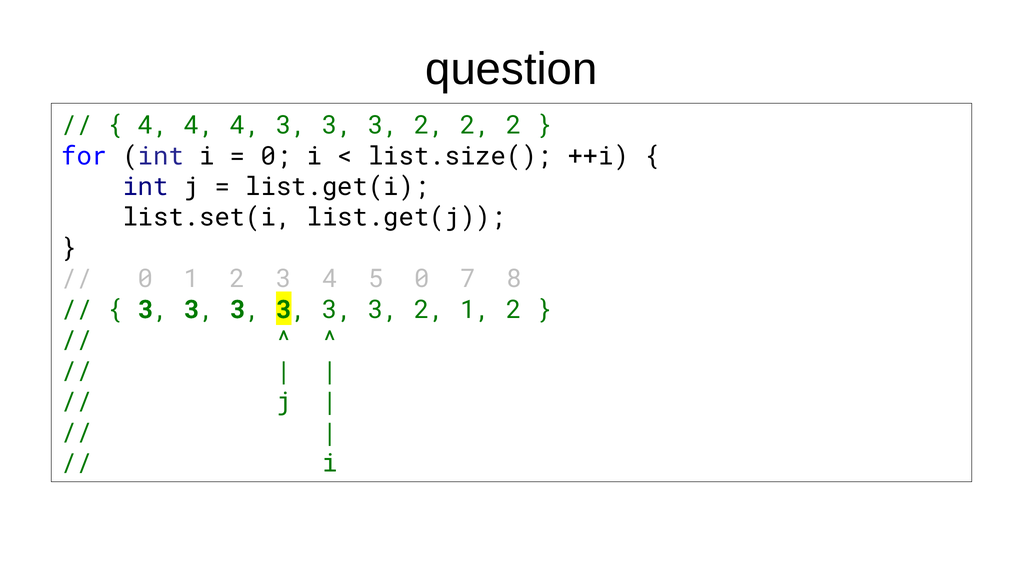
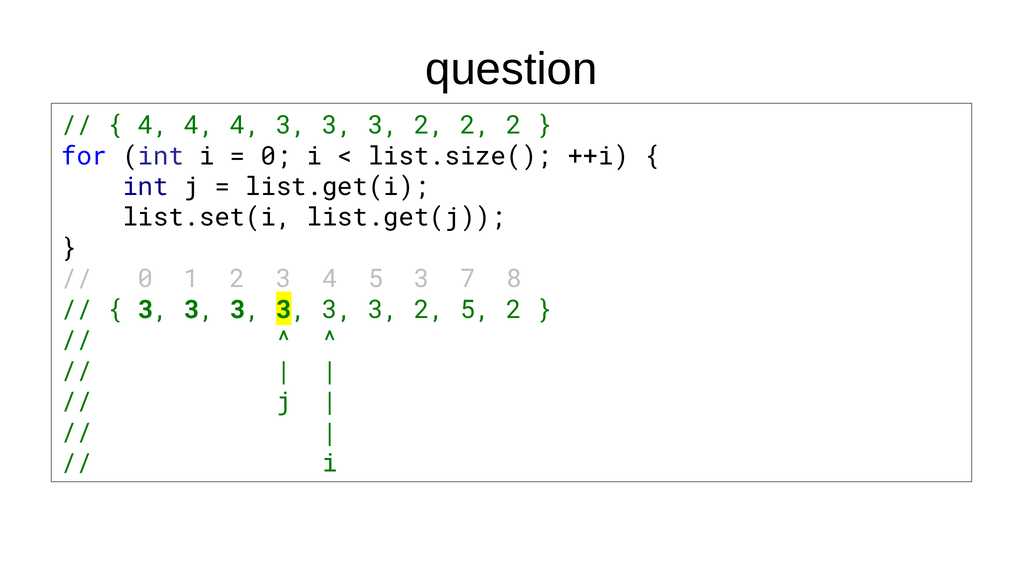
5 0: 0 -> 3 (422, 279)
2 1: 1 -> 5 (475, 309)
